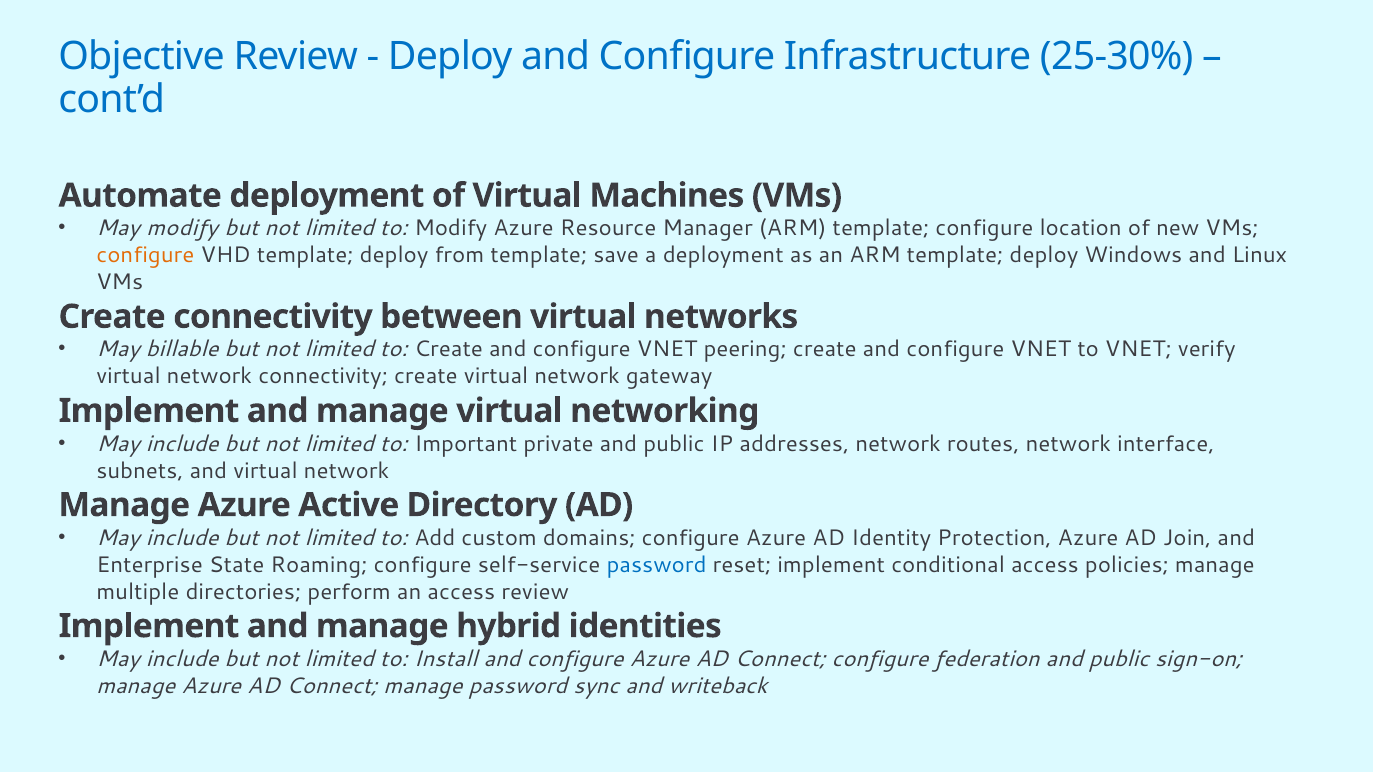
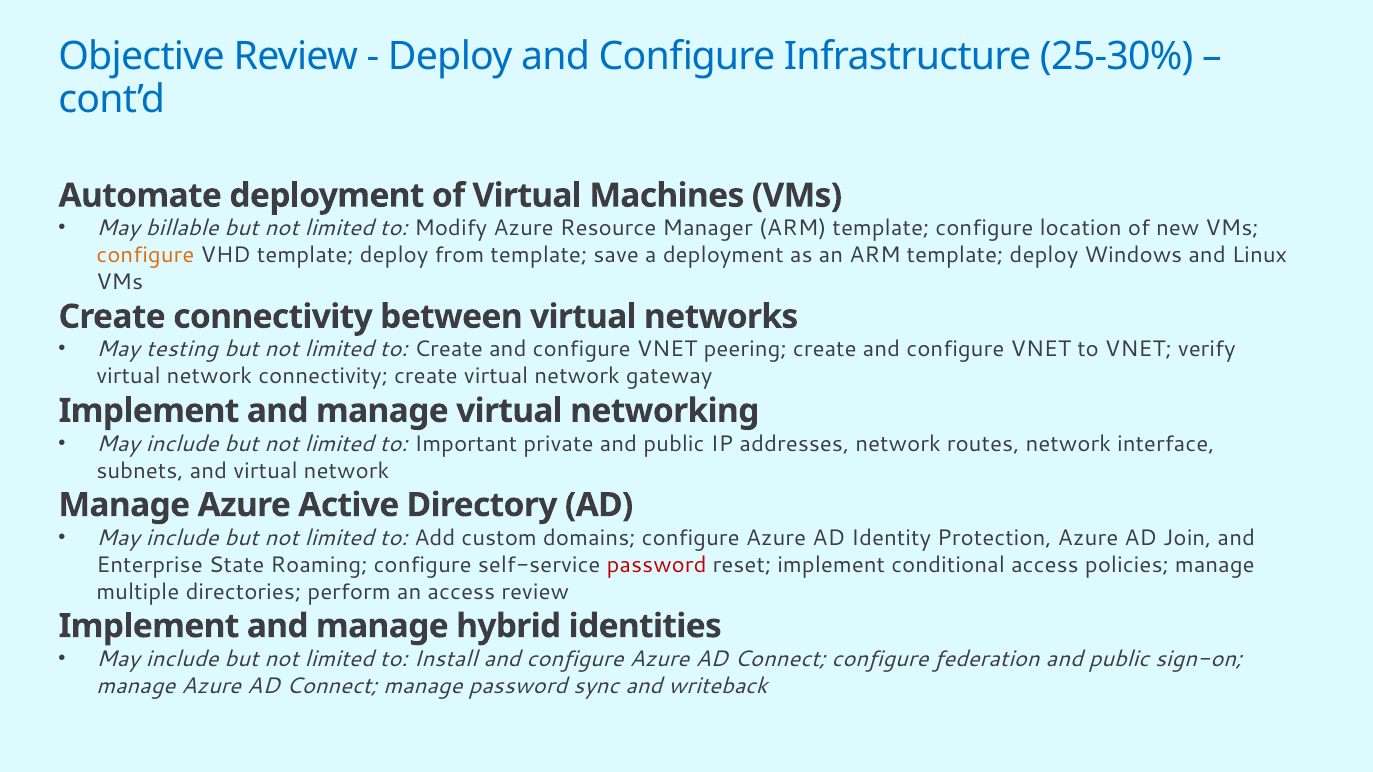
May modify: modify -> billable (182, 229)
billable: billable -> testing (182, 350)
password colour: blue -> red (657, 565)
